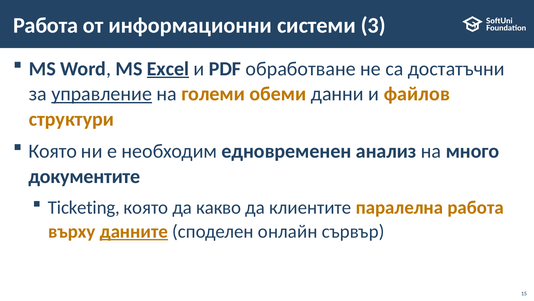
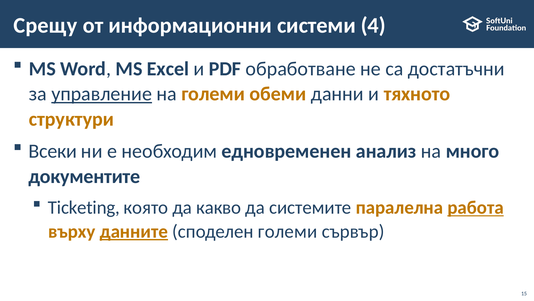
Работа: Работа -> Срещу (45, 25)
3: 3 -> 4 (373, 25)
Excel underline: present -> none (168, 69)
файлов: файлов -> тяхното (417, 94)
Която: Която -> Всеки (53, 151)
клиентите: клиентите -> системите (310, 207)
работа underline: none -> present (476, 207)
споделен онлайн: онлайн -> големи (288, 231)
